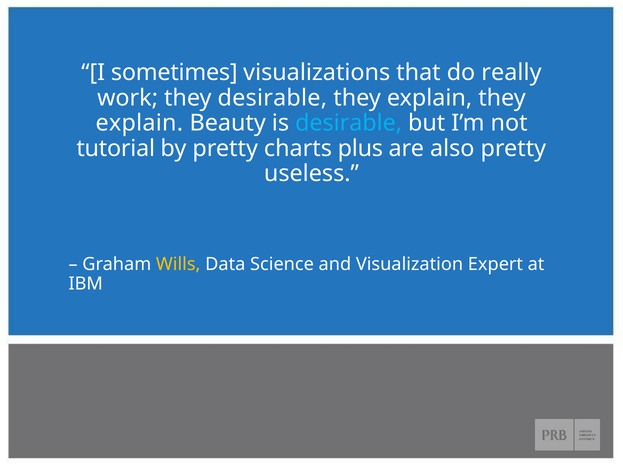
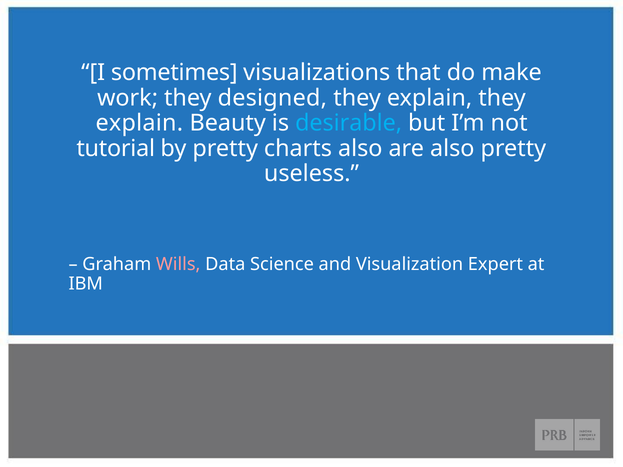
really: really -> make (512, 73)
they desirable: desirable -> designed (272, 98)
charts plus: plus -> also (360, 149)
Wills colour: yellow -> pink (178, 264)
